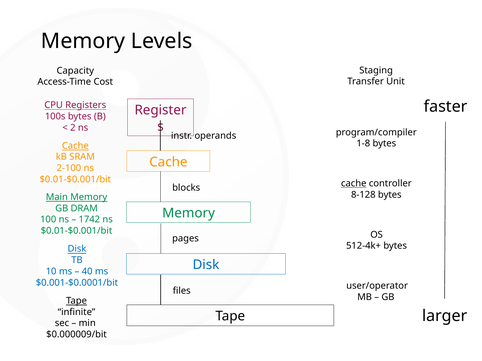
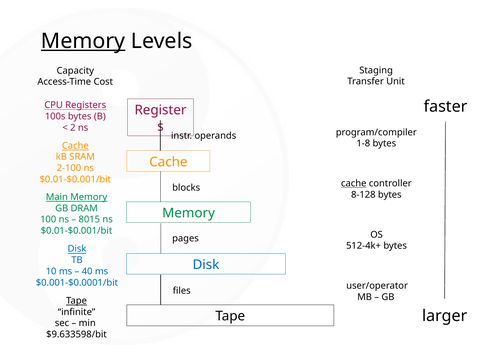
Memory underline: none -> present (83, 41)
1742: 1742 -> 8015 (89, 220)
$0.000009/bit: $0.000009/bit -> $9.633598/bit (76, 335)
